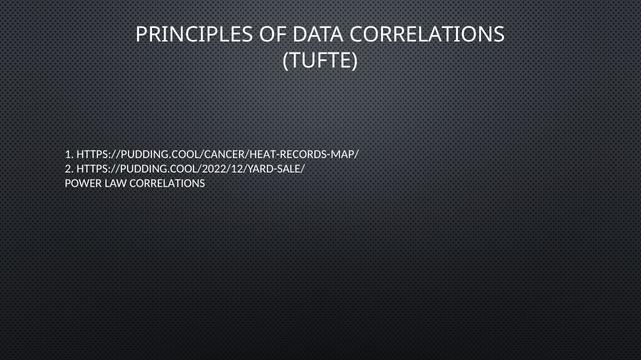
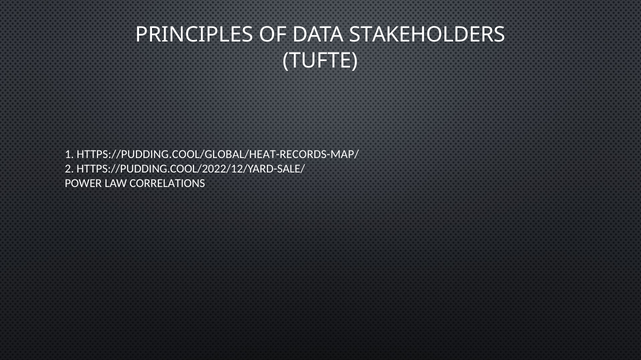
DATA CORRELATIONS: CORRELATIONS -> STAKEHOLDERS (427, 35)
HTTPS://PUDDING.COOL/CANCER/HEAT-RECORDS-MAP/: HTTPS://PUDDING.COOL/CANCER/HEAT-RECORDS-MAP/ -> HTTPS://PUDDING.COOL/GLOBAL/HEAT-RECORDS-MAP/ (218, 155)
